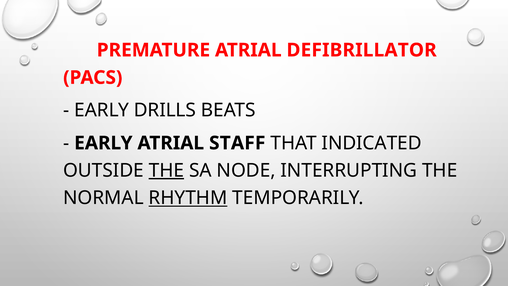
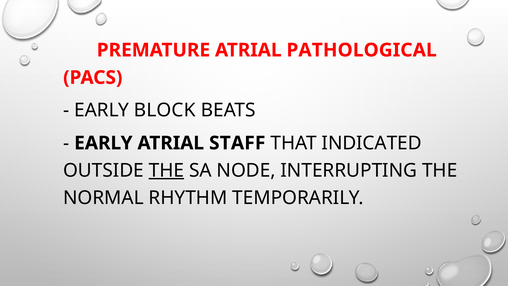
DEFIBRILLATOR: DEFIBRILLATOR -> PATHOLOGICAL (362, 50)
DRILLS: DRILLS -> BLOCK (165, 110)
RHYTHM underline: present -> none (188, 198)
